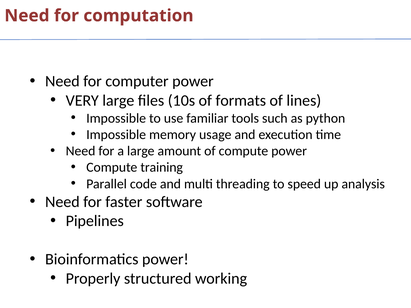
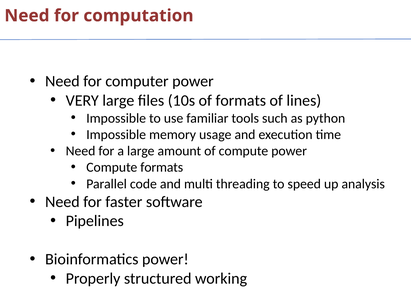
Compute training: training -> formats (162, 168)
